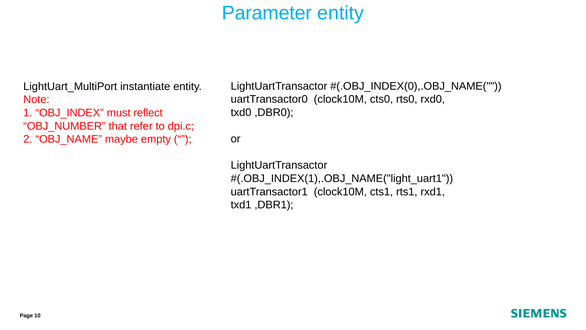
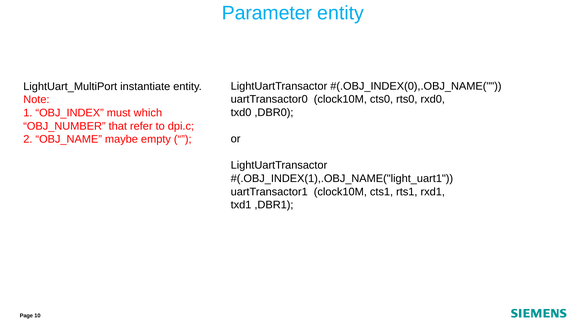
reflect: reflect -> which (148, 113)
